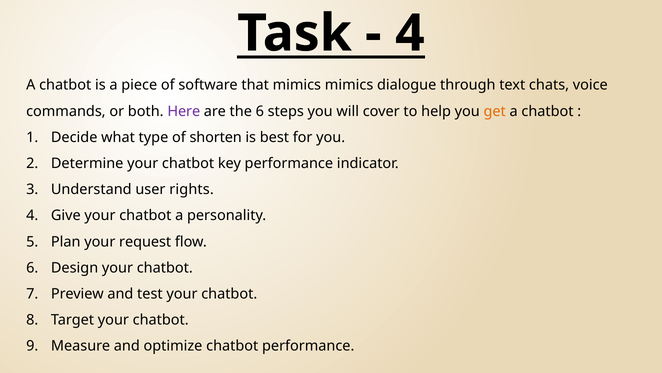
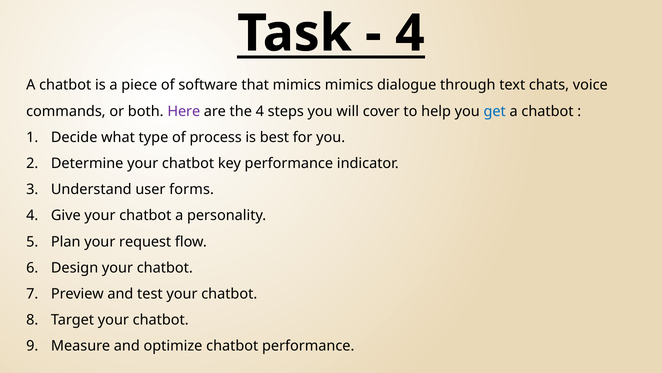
the 6: 6 -> 4 (260, 111)
get colour: orange -> blue (495, 111)
shorten: shorten -> process (216, 137)
rights: rights -> forms (192, 189)
